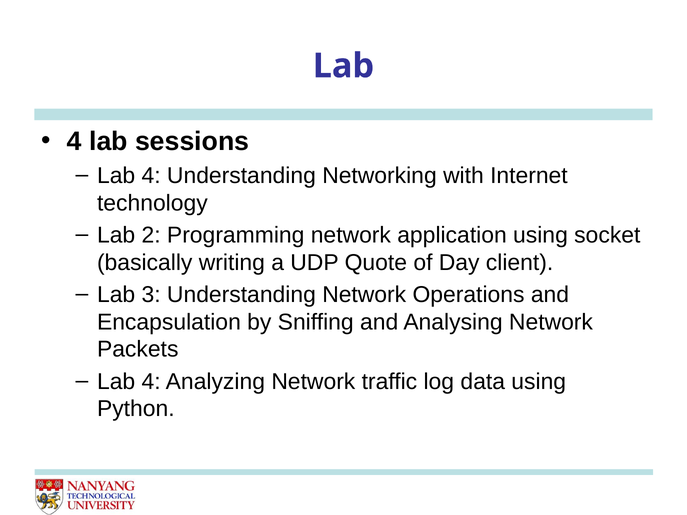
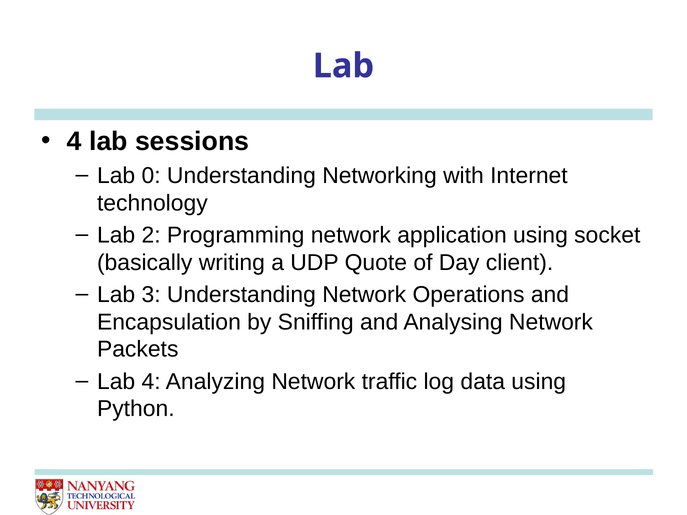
4: 4 -> 0 (151, 176)
